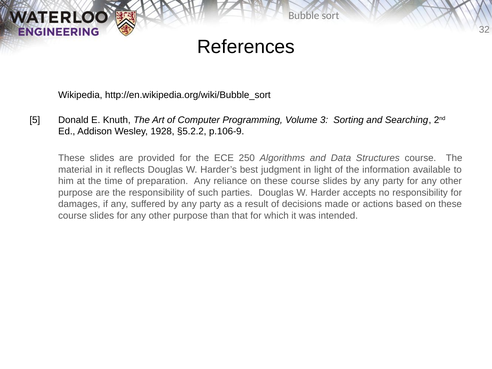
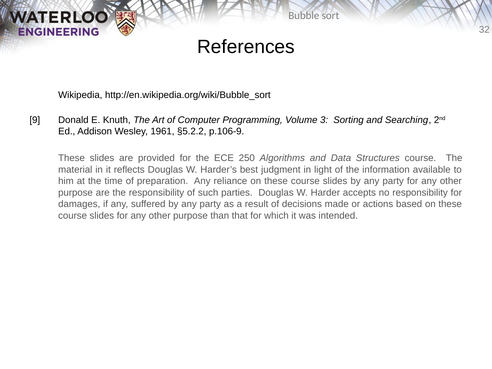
5: 5 -> 9 (35, 120)
1928: 1928 -> 1961 (162, 131)
